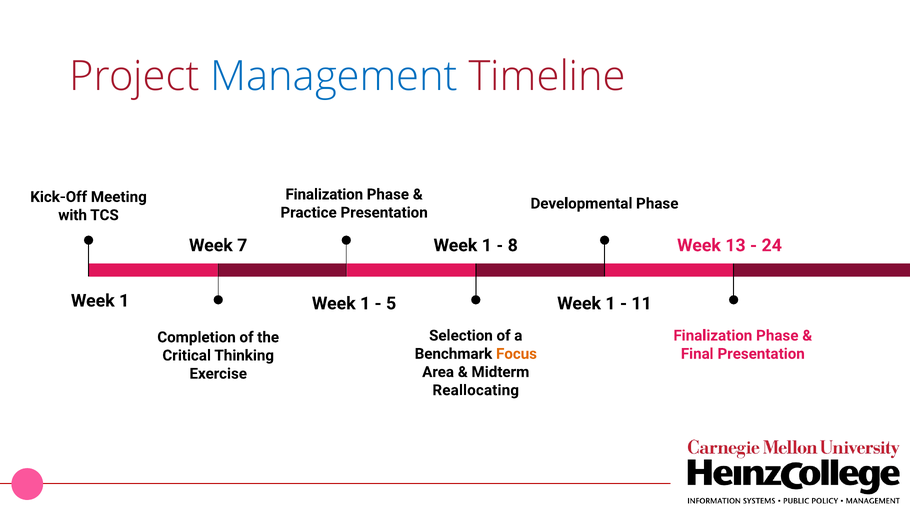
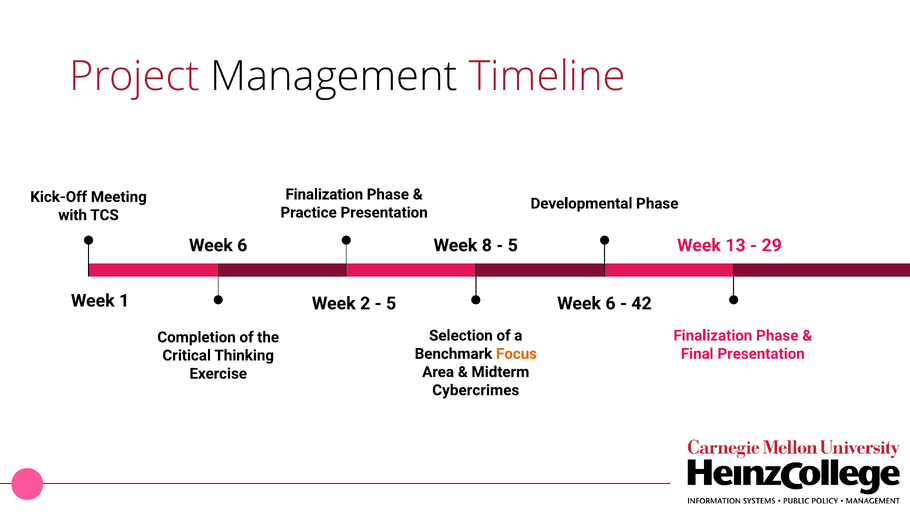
Management colour: blue -> black (334, 76)
7: 7 -> 6 (242, 245)
1: 1 -> 8 (487, 245)
8: 8 -> 5 (513, 245)
24: 24 -> 29 (772, 245)
1: 1 -> 2 (365, 303)
1: 1 -> 6 (610, 303)
11: 11 -> 42 (642, 303)
Reallocating: Reallocating -> Cybercrimes (476, 390)
